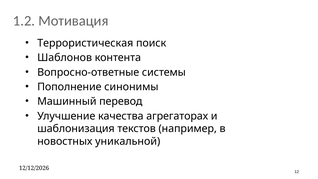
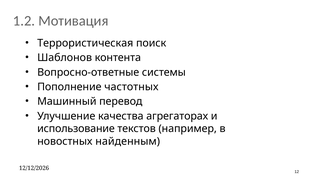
синонимы: синонимы -> частотных (131, 87)
шаблонизация: шаблонизация -> использование (76, 129)
уникальной: уникальной -> найденным (128, 141)
